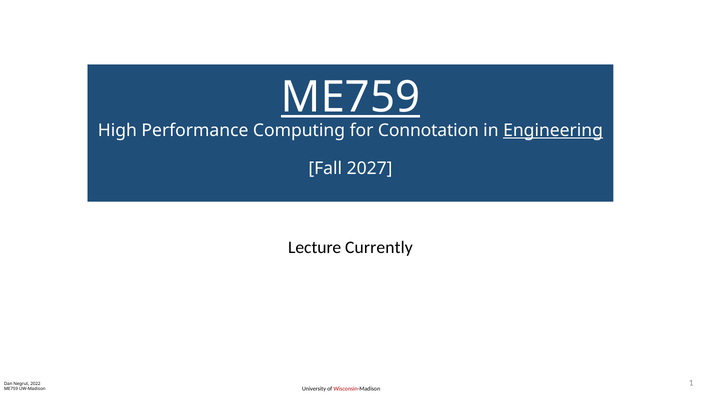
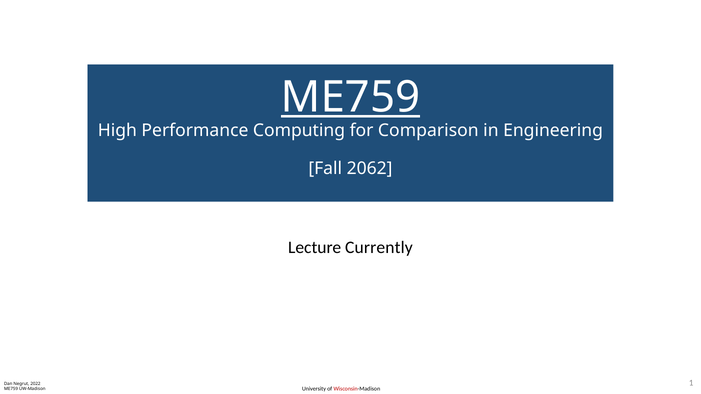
Connotation: Connotation -> Comparison (428, 131)
Engineering underline: present -> none (553, 131)
2027: 2027 -> 2062 (370, 169)
